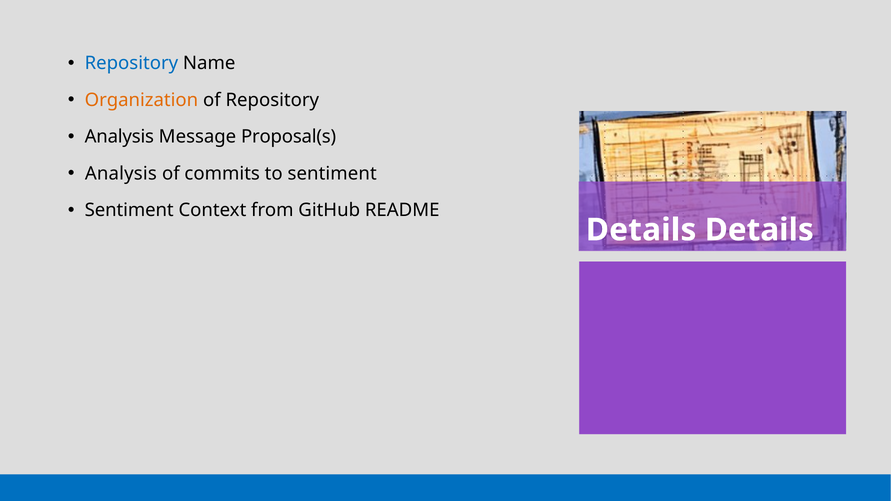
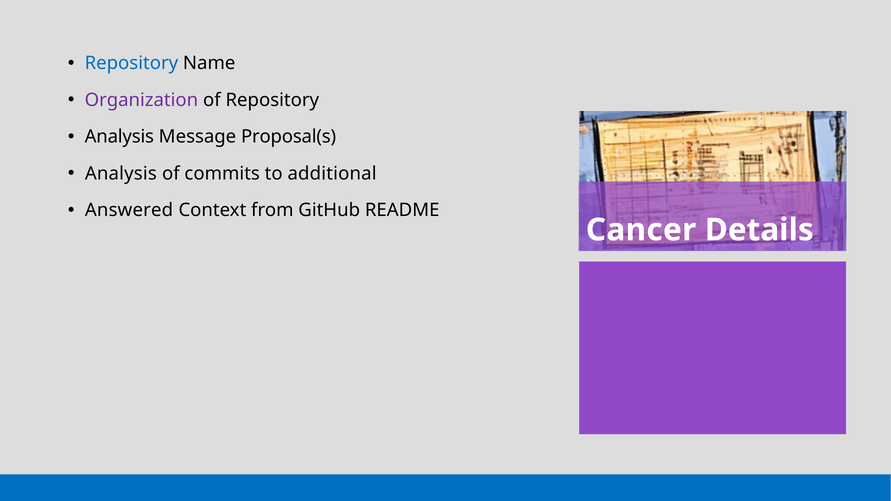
Organization colour: orange -> purple (141, 100)
to sentiment: sentiment -> additional (332, 174)
Sentiment: Sentiment -> Answered (129, 210)
Details: Details -> Cancer (641, 230)
